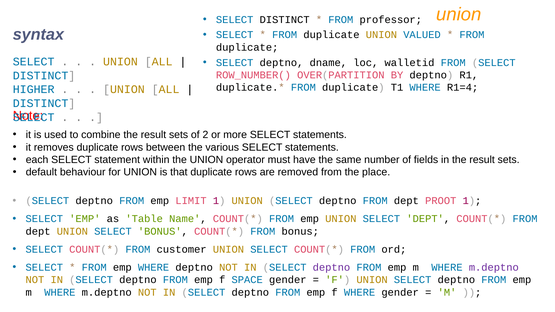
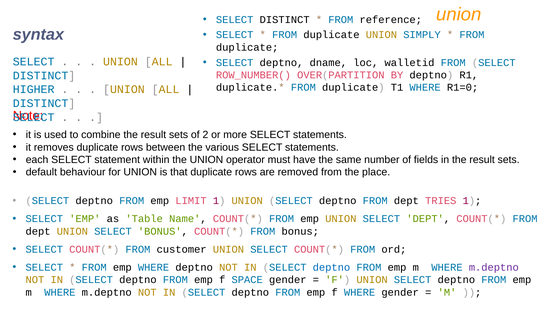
professor: professor -> reference (391, 20)
VALUED: VALUED -> SIMPLY (422, 35)
R1=4: R1=4 -> R1=0 (463, 88)
PROOT: PROOT -> TRIES (441, 201)
deptno colour: purple -> blue (331, 267)
